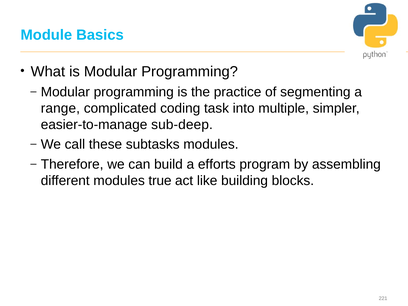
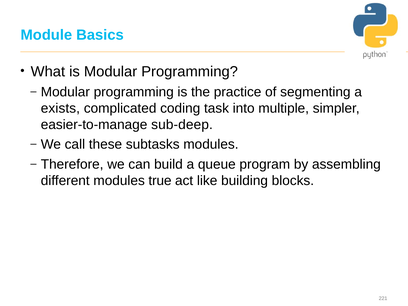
range: range -> exists (60, 108)
efforts: efforts -> queue (217, 164)
